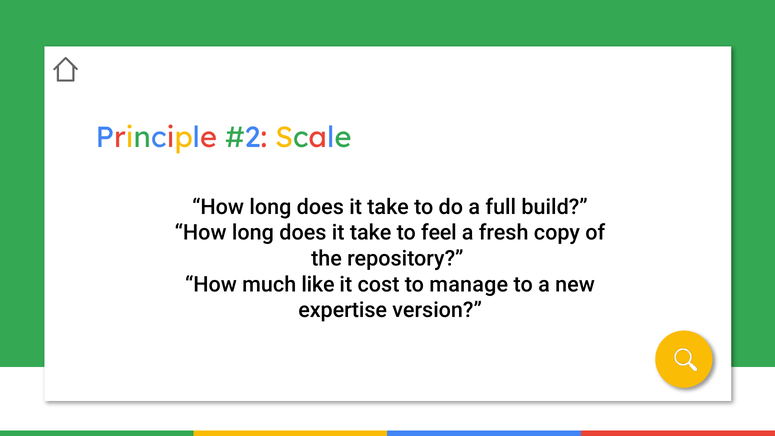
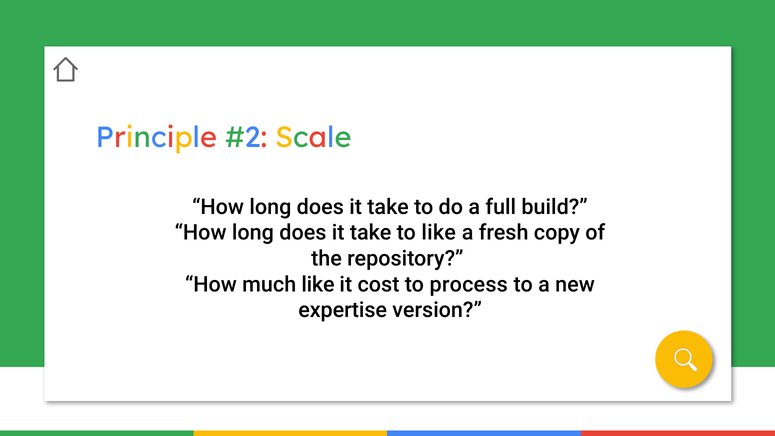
to feel: feel -> like (439, 233)
manage: manage -> process (469, 284)
